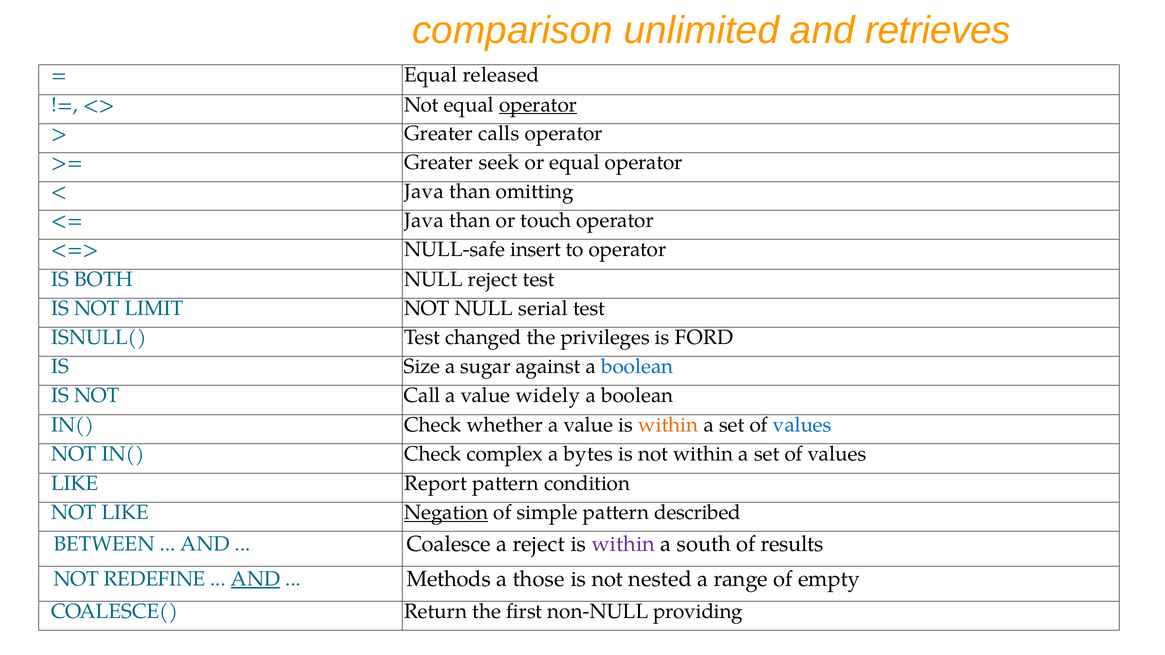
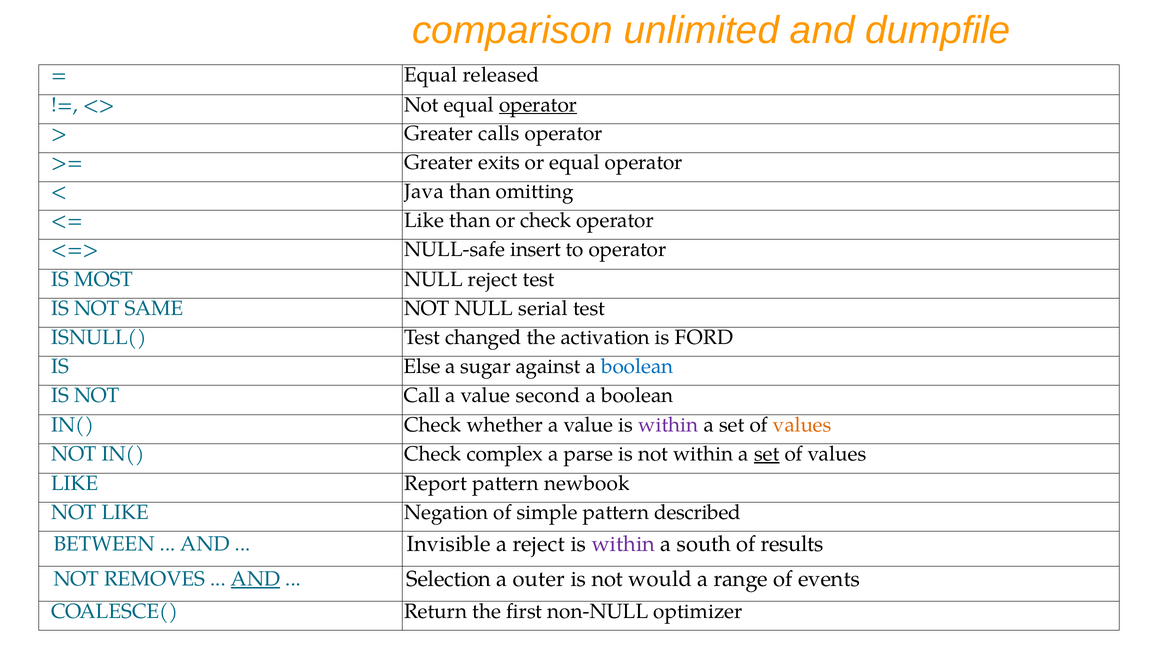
retrieves: retrieves -> dumpfile (938, 30)
seek: seek -> exits (499, 163)
Java: Java -> Like (424, 221)
or touch: touch -> check (546, 221)
BOTH: BOTH -> MOST (104, 279)
LIMIT: LIMIT -> SAME (154, 308)
privileges: privileges -> activation (605, 337)
Size: Size -> Else (422, 366)
widely: widely -> second (548, 395)
within colour: orange -> purple (668, 425)
values colour: blue -> orange (802, 425)
bytes: bytes -> parse (588, 454)
set underline: none -> present (767, 454)
condition: condition -> newbook (587, 484)
Negation underline: present -> none (446, 513)
Coalesce: Coalesce -> Invisible (449, 545)
REDEFINE: REDEFINE -> REMOVES (155, 579)
Methods: Methods -> Selection (449, 580)
those: those -> outer (539, 580)
nested: nested -> would (660, 580)
empty: empty -> events (829, 580)
providing: providing -> optimizer (698, 612)
